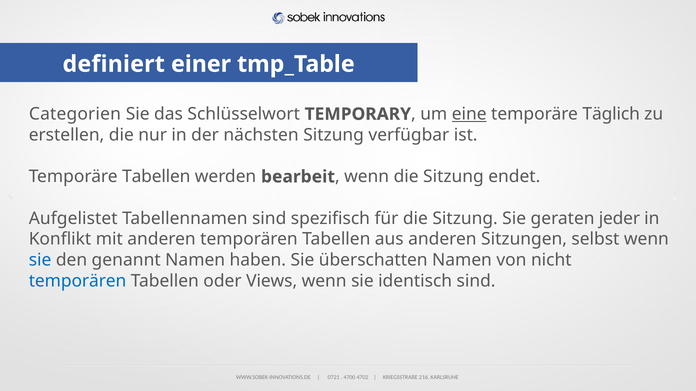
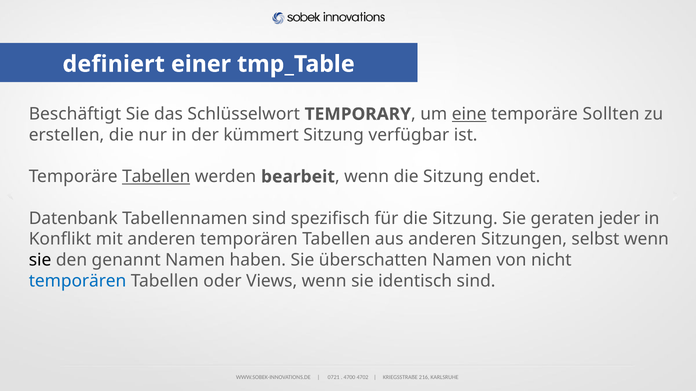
Categorien: Categorien -> Beschäftigt (75, 114)
Täglich: Täglich -> Sollten (611, 114)
nächsten: nächsten -> kümmert (261, 135)
Tabellen underline: none -> present (156, 177)
Aufgelistet: Aufgelistet -> Datenbank (73, 219)
sie colour: blue -> black (40, 260)
